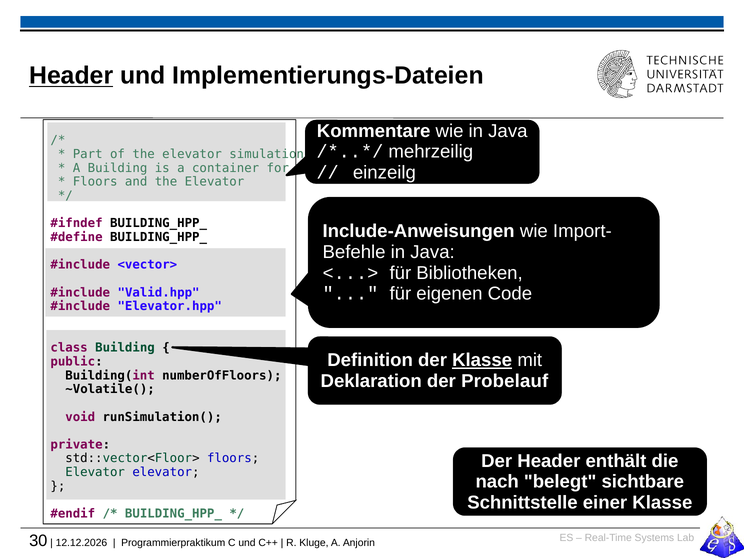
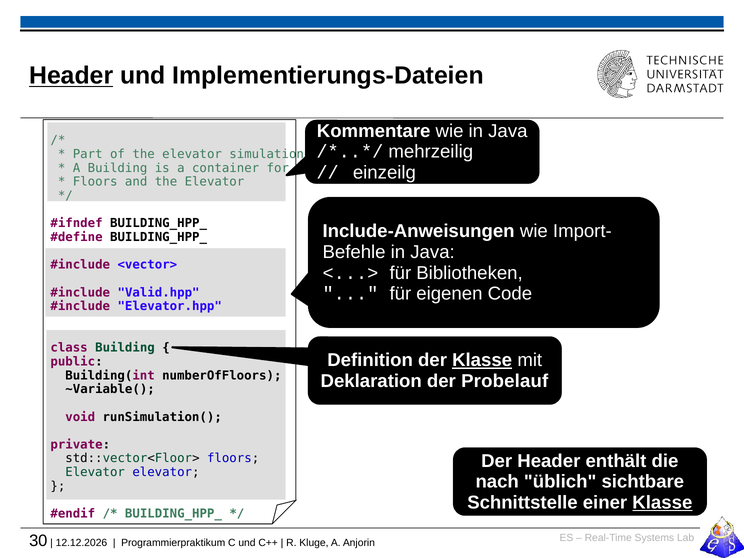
~Volatile(: ~Volatile( -> ~Variable( (110, 389)
belegt: belegt -> üblich (560, 482)
Klasse underline: none -> present (662, 502)
